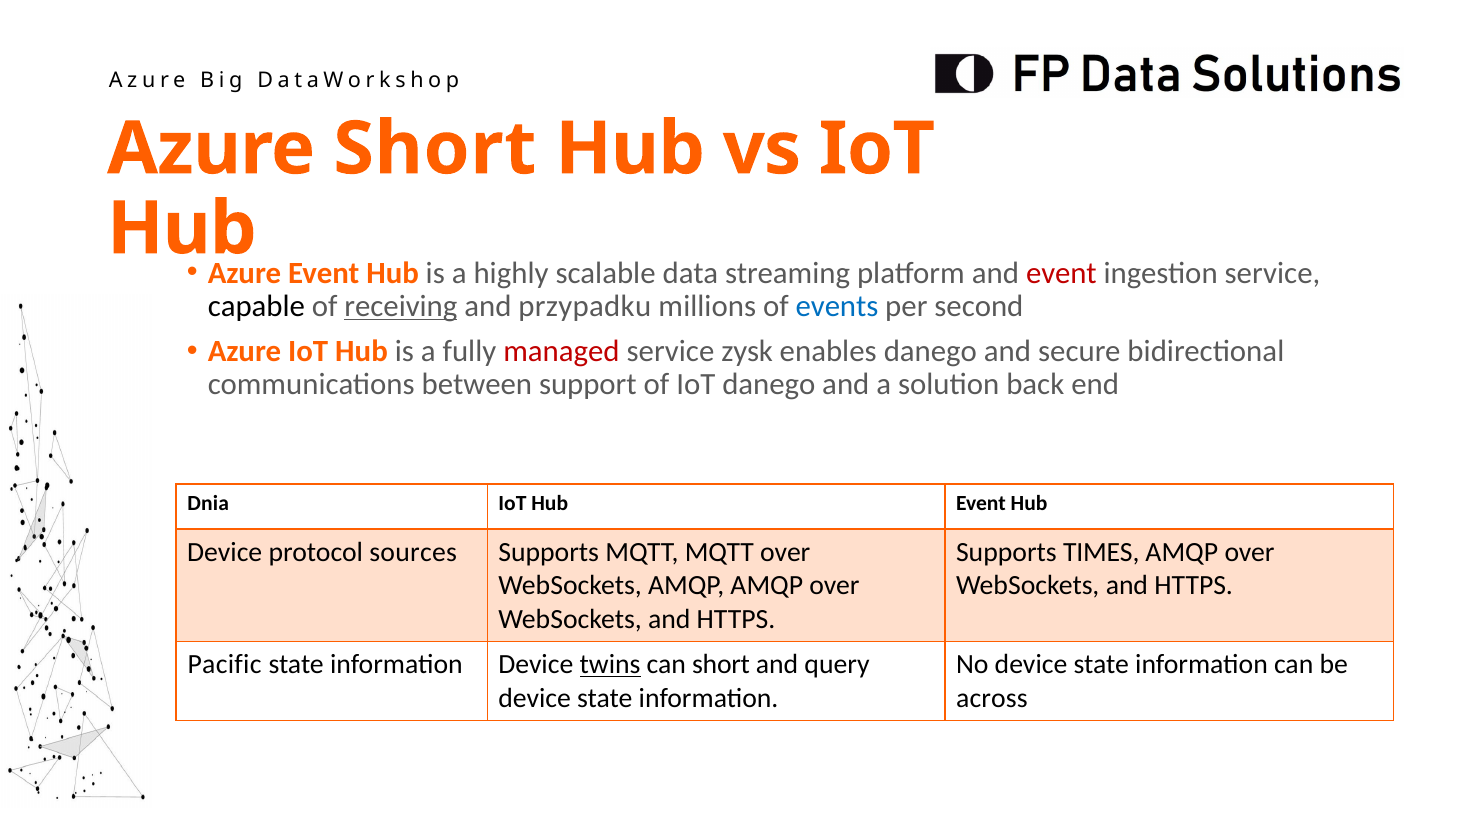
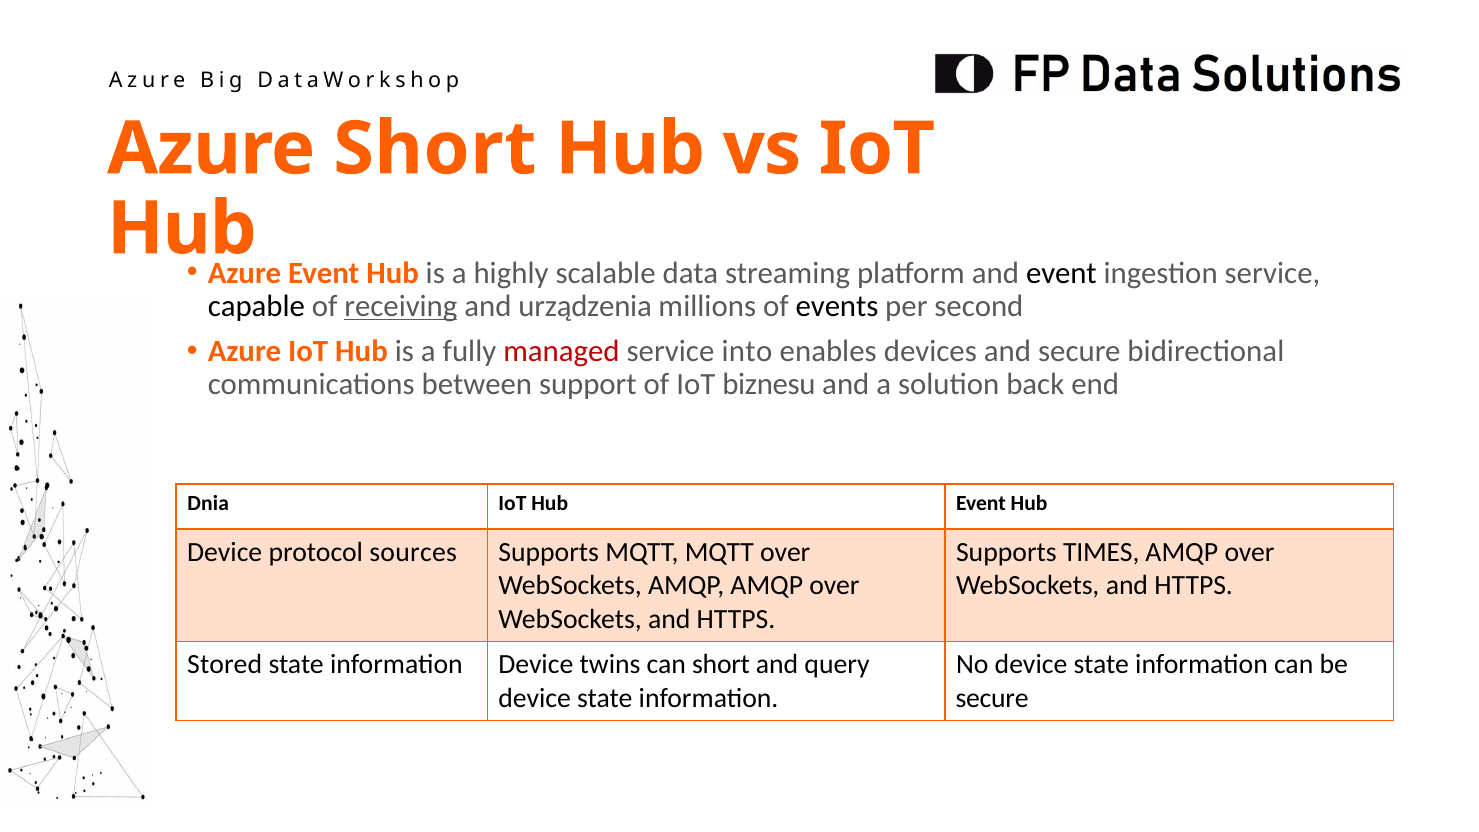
event colour: red -> black (1061, 273)
przypadku: przypadku -> urządzenia (585, 306)
events colour: blue -> black (837, 306)
zysk: zysk -> into (747, 351)
enables danego: danego -> devices (930, 351)
IoT danego: danego -> biznesu (769, 384)
Pacific: Pacific -> Stored (225, 665)
twins underline: present -> none (610, 665)
across: across -> secure (992, 698)
